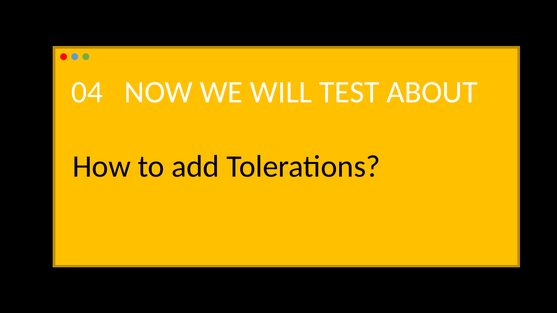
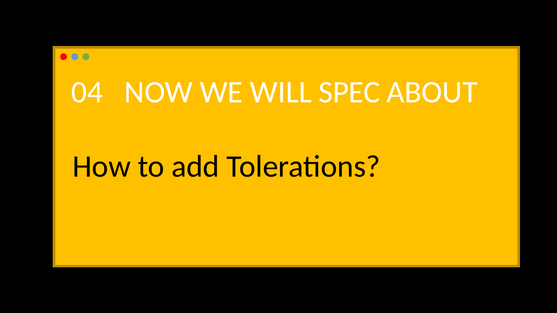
TEST: TEST -> SPEC (349, 92)
